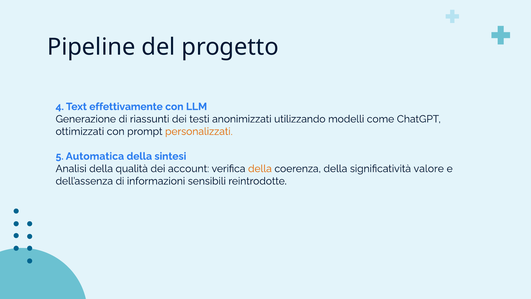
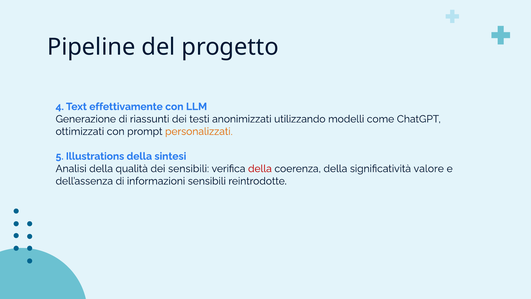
Automatica: Automatica -> Illustrations (95, 156)
dei account: account -> sensibili (189, 169)
della colour: orange -> red (260, 169)
